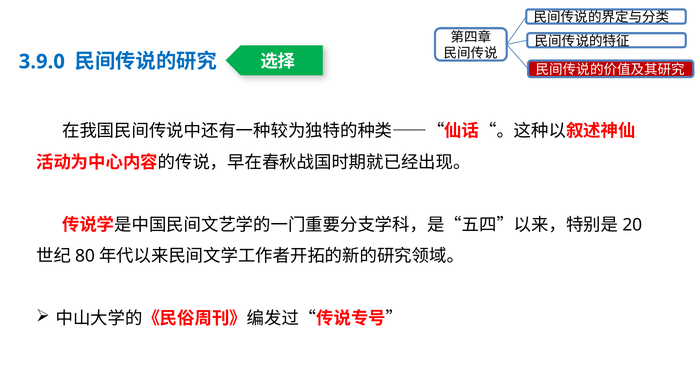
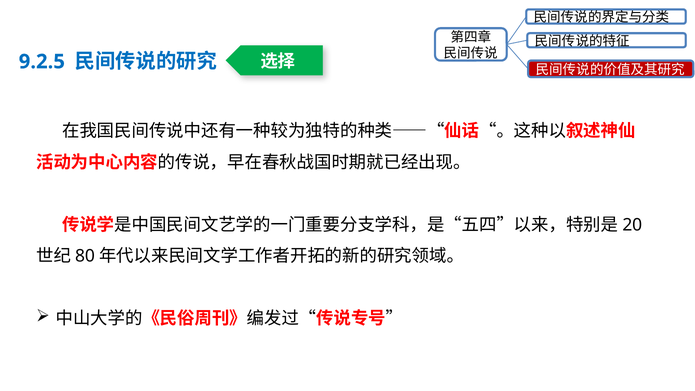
3.9.0: 3.9.0 -> 9.2.5 (42, 62)
